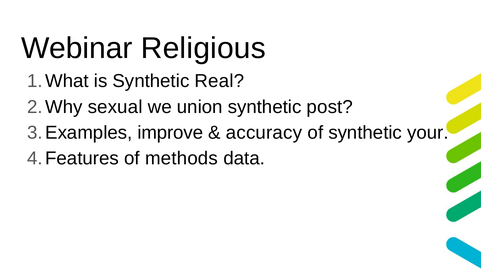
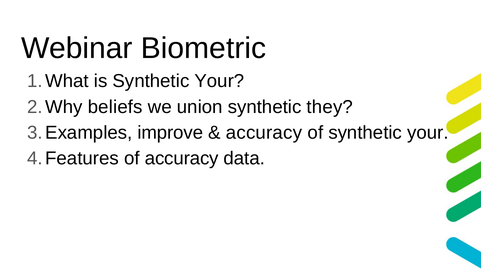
Religious: Religious -> Biometric (203, 48)
is Synthetic Real: Real -> Your (219, 81)
sexual: sexual -> beliefs (115, 107)
post: post -> they (330, 107)
of methods: methods -> accuracy (182, 159)
